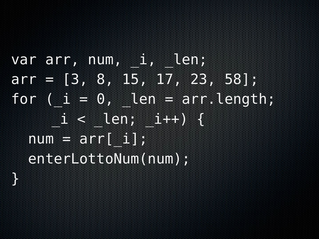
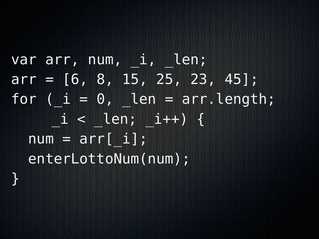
3: 3 -> 6 (75, 80)
17: 17 -> 25 (169, 80)
58: 58 -> 45 (242, 80)
